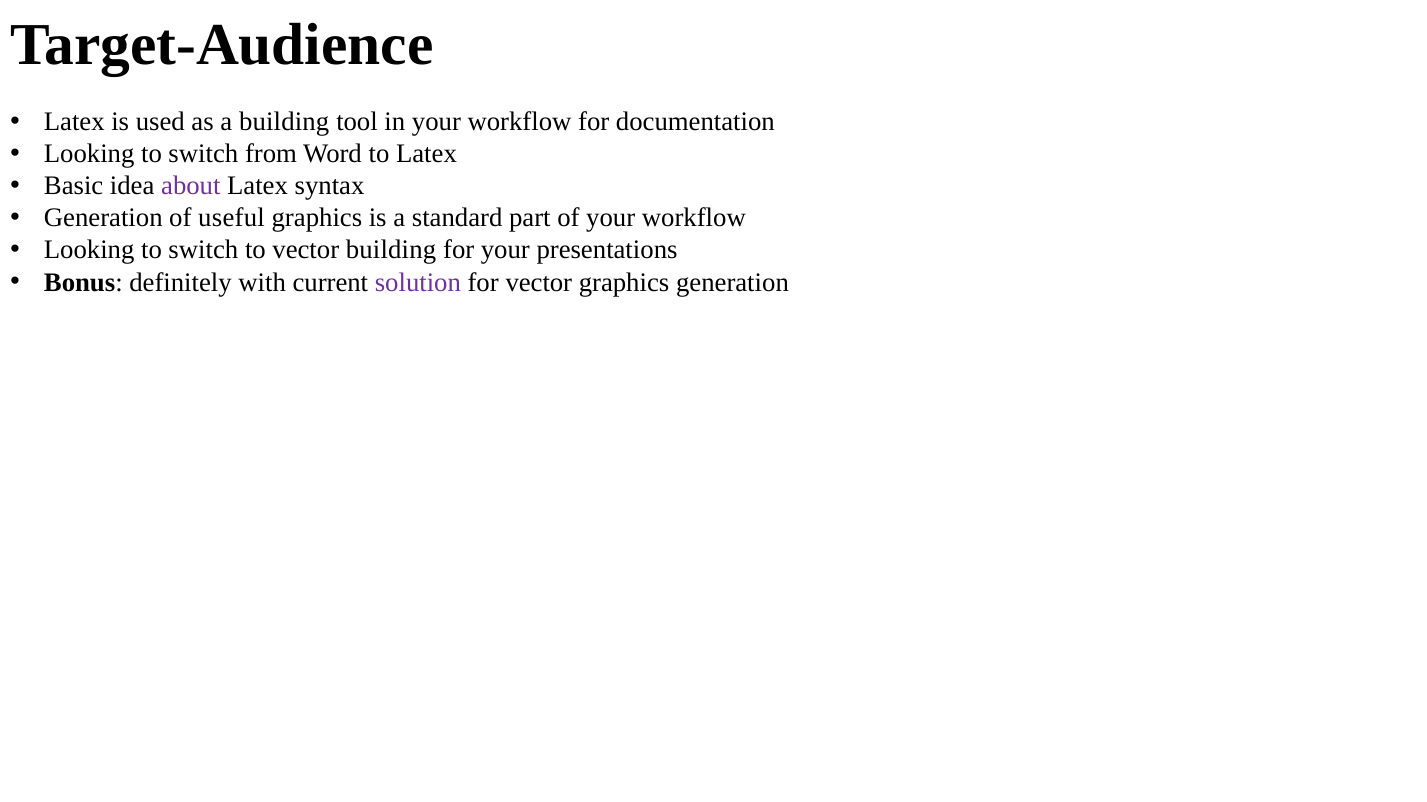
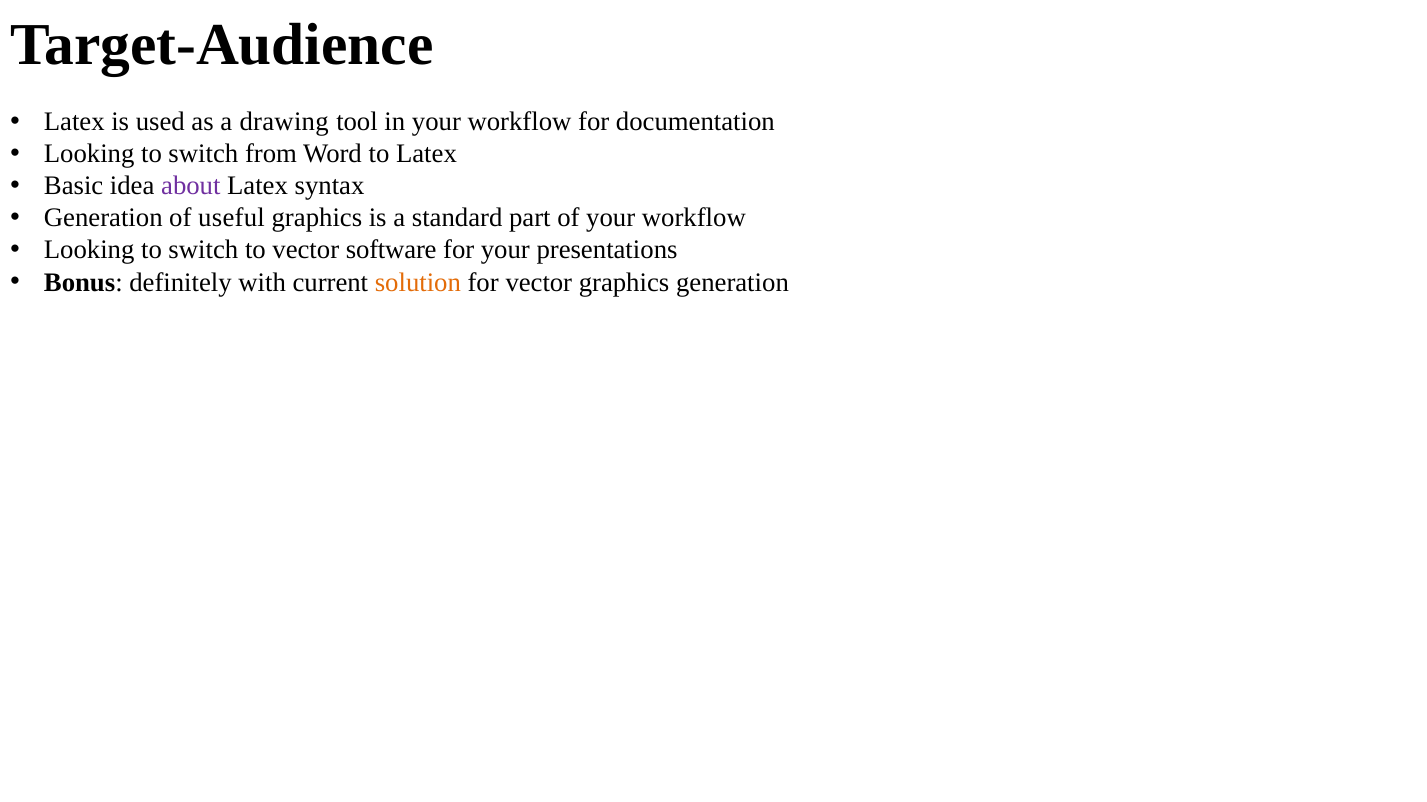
a building: building -> drawing (284, 122)
vector building: building -> software (391, 250)
solution colour: purple -> orange (418, 282)
